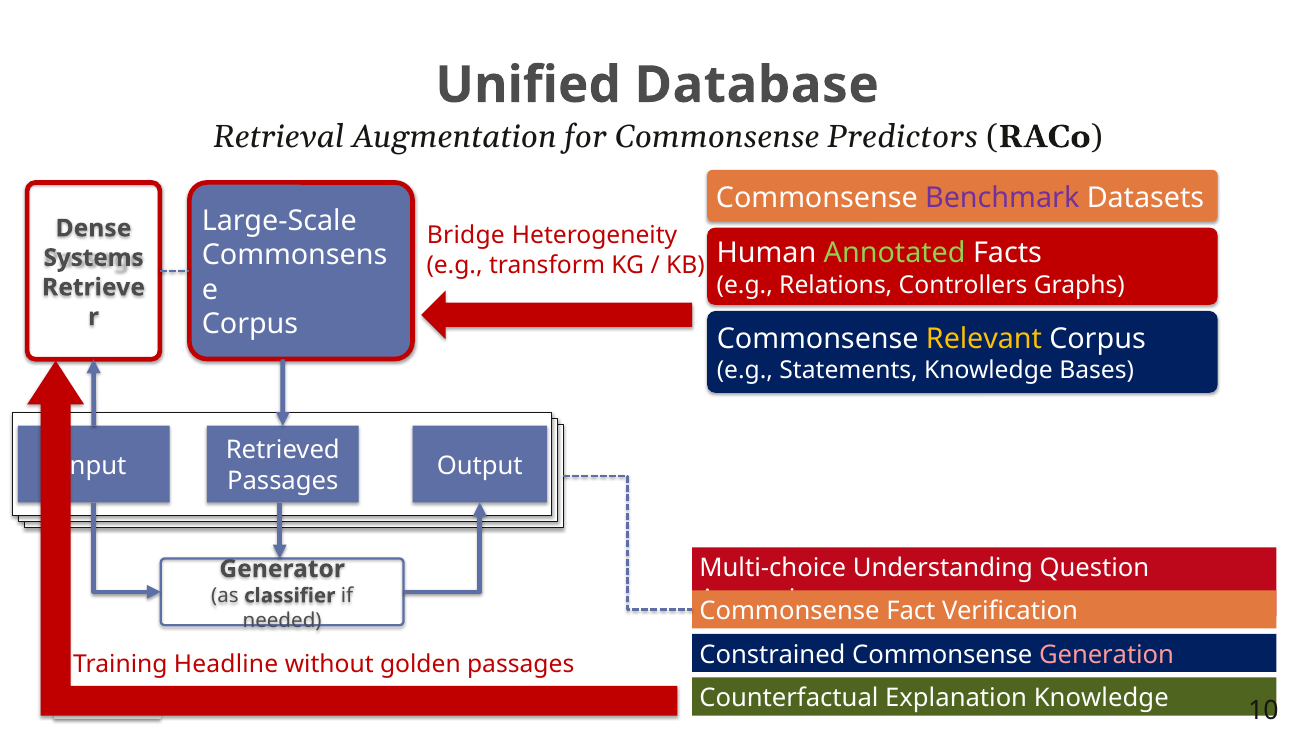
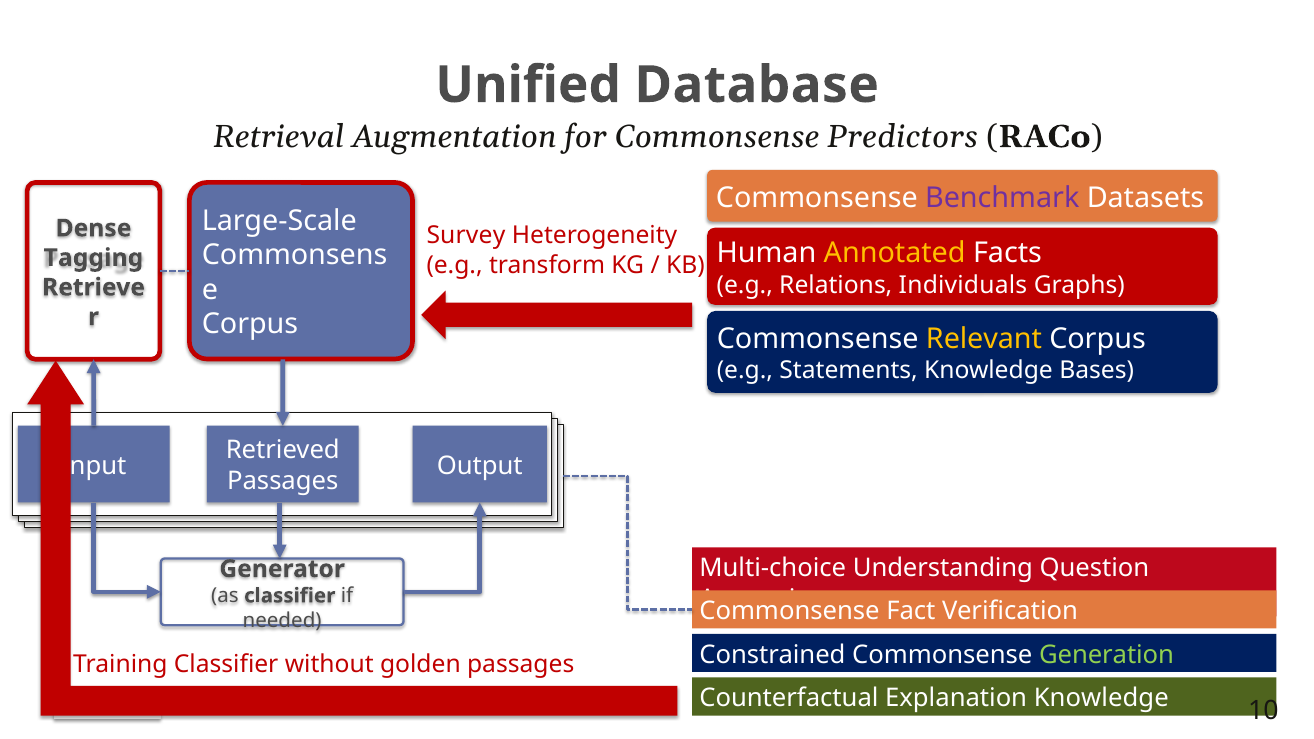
Bridge: Bridge -> Survey (466, 236)
Annotated colour: light green -> yellow (895, 253)
Systems: Systems -> Tagging (93, 258)
Controllers: Controllers -> Individuals (963, 285)
Generation colour: pink -> light green (1107, 655)
Training Headline: Headline -> Classifier (226, 665)
